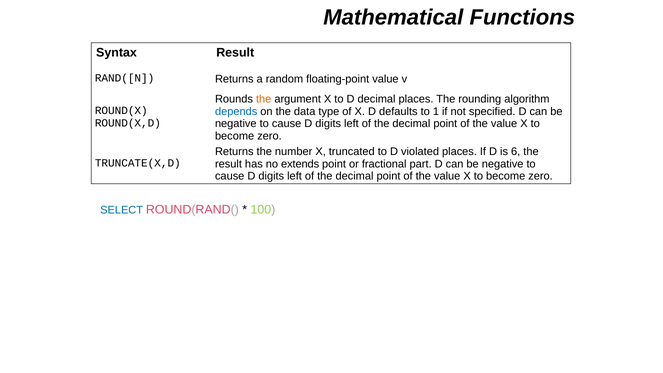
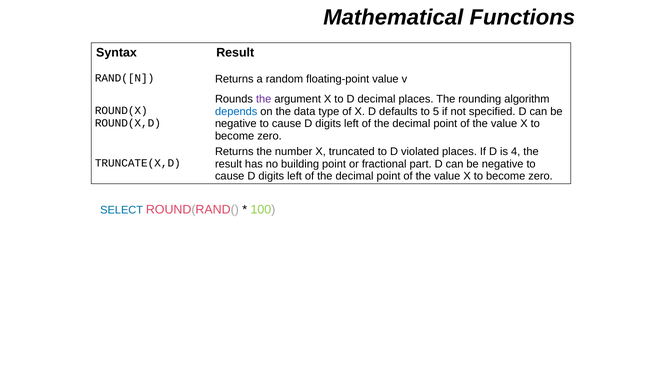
the colour: orange -> purple (264, 99)
1: 1 -> 5 (436, 111)
6: 6 -> 4 (516, 152)
extends: extends -> building (300, 164)
